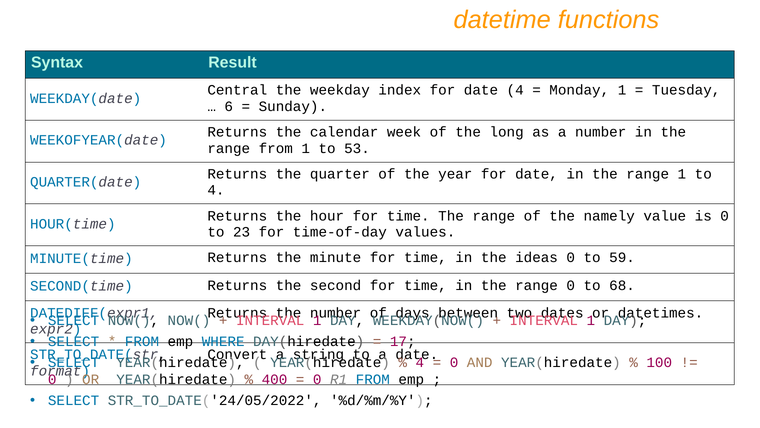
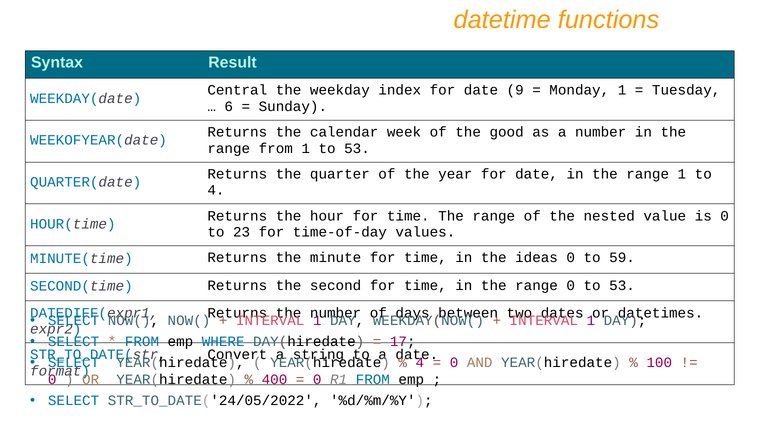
date 4: 4 -> 9 (515, 90)
long: long -> good (507, 132)
namely: namely -> nested (609, 216)
0 to 68: 68 -> 53 (622, 285)
